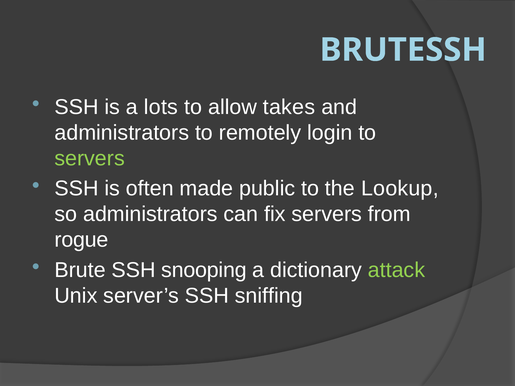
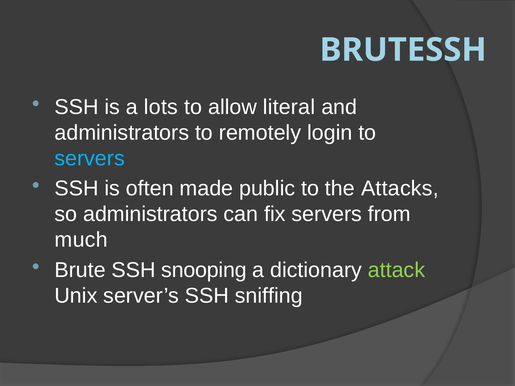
takes: takes -> literal (289, 107)
servers colour: light green -> light blue (90, 159)
Lookup: Lookup -> Attacks (400, 189)
rogue: rogue -> much (81, 240)
